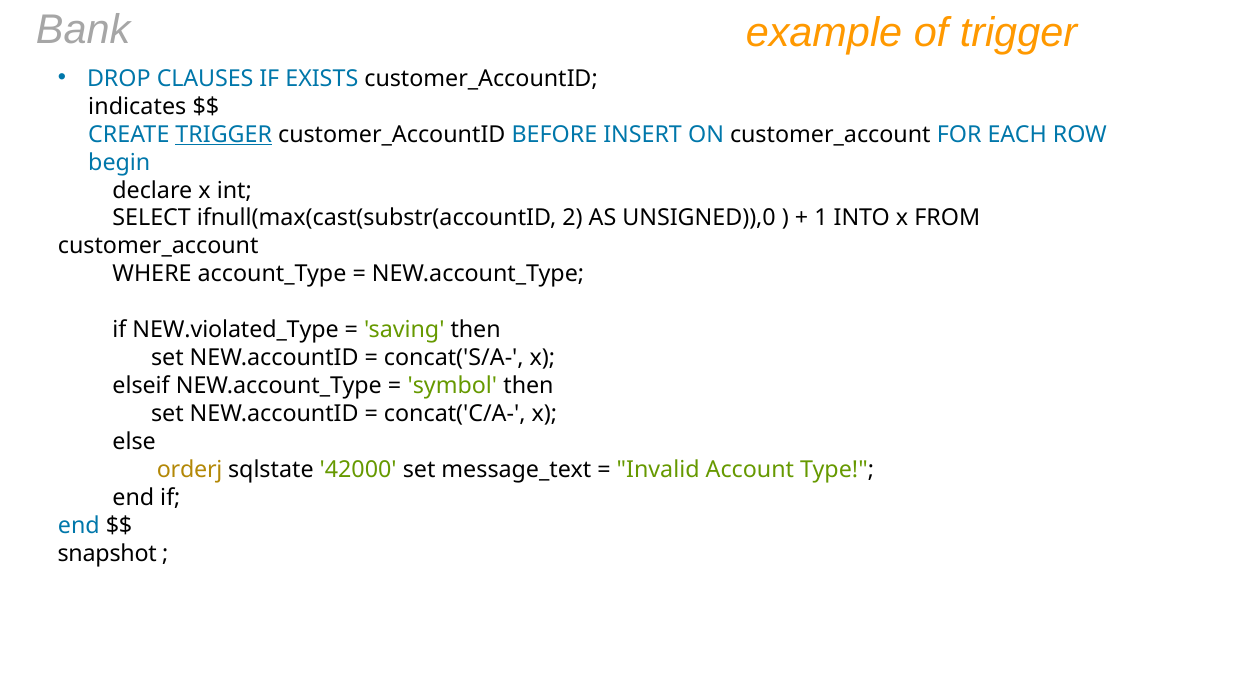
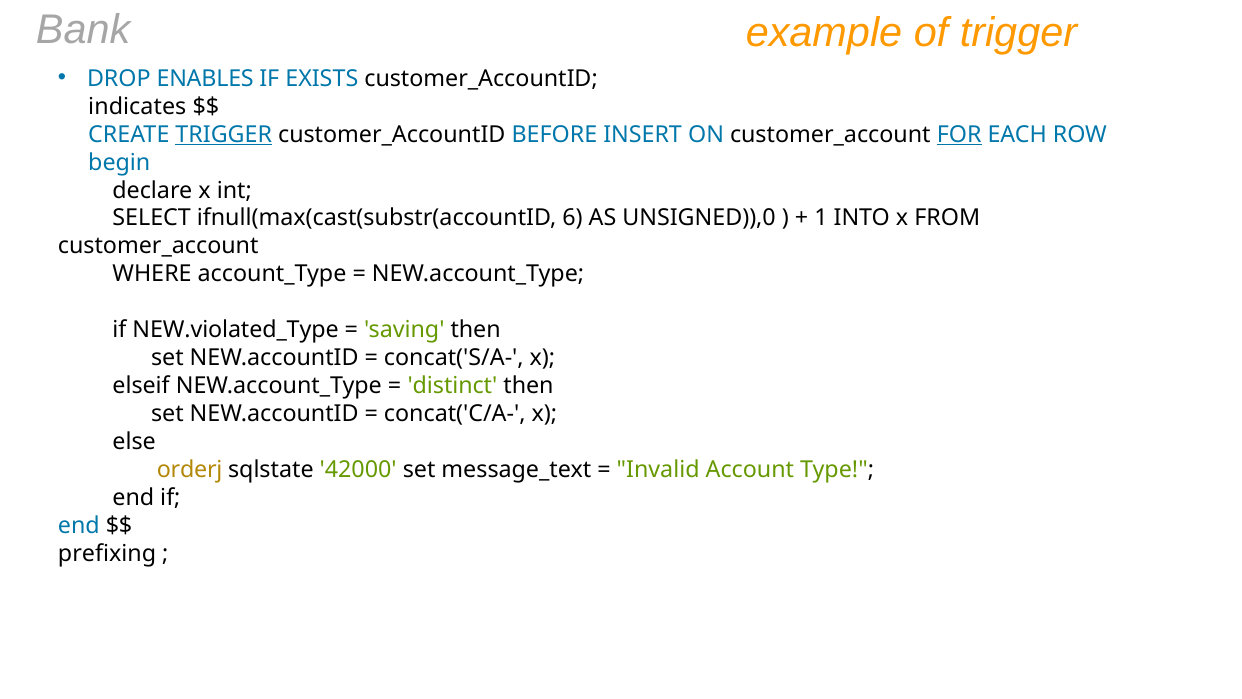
CLAUSES: CLAUSES -> ENABLES (205, 78)
FOR underline: none -> present (959, 134)
2: 2 -> 6 (572, 218)
symbol: symbol -> distinct (452, 386)
snapshot: snapshot -> prefixing (107, 554)
